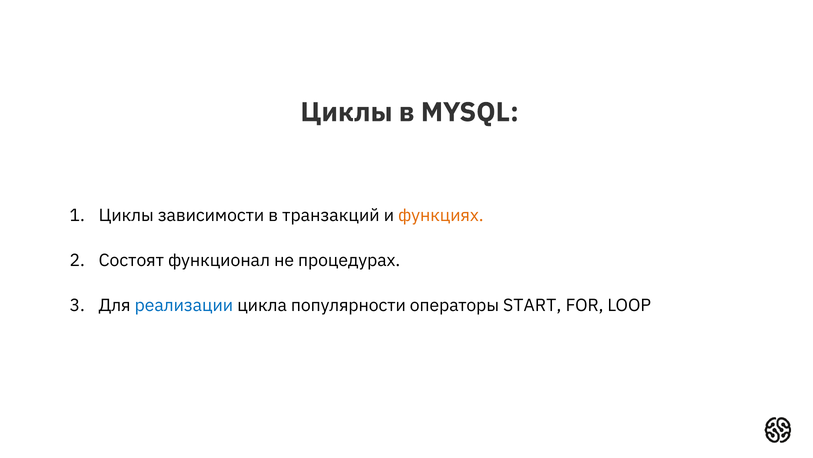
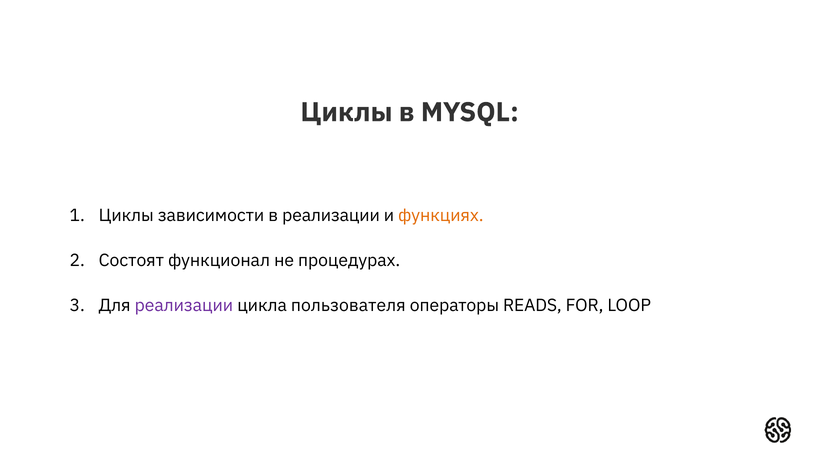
в транзакций: транзакций -> реализации (331, 215)
реализации colour: blue -> purple (184, 305)
популярности: популярности -> пользователя (348, 305)
START: START -> READS (532, 305)
